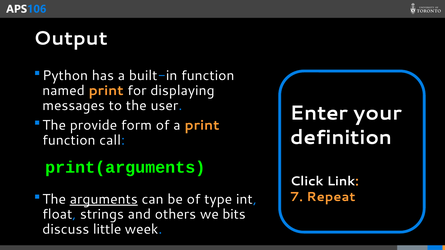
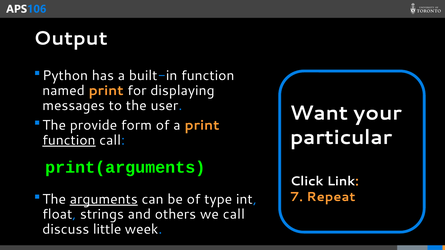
Enter: Enter -> Want (319, 113)
definition: definition -> particular (341, 138)
function underline: none -> present (69, 140)
we bits: bits -> call (234, 214)
